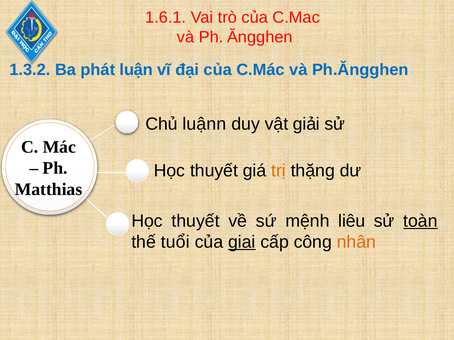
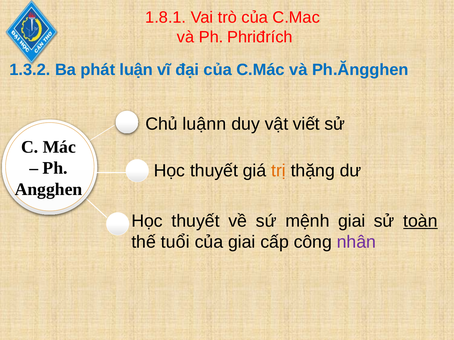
1.6.1: 1.6.1 -> 1.8.1 (166, 18)
Ăngghen: Ăngghen -> Phriđrích (260, 37)
giải: giải -> viết (306, 124)
Matthias: Matthias -> Angghen (49, 190)
mệnh liêu: liêu -> giai (352, 221)
giai underline: present -> none (242, 242)
nhân colour: orange -> purple (356, 242)
